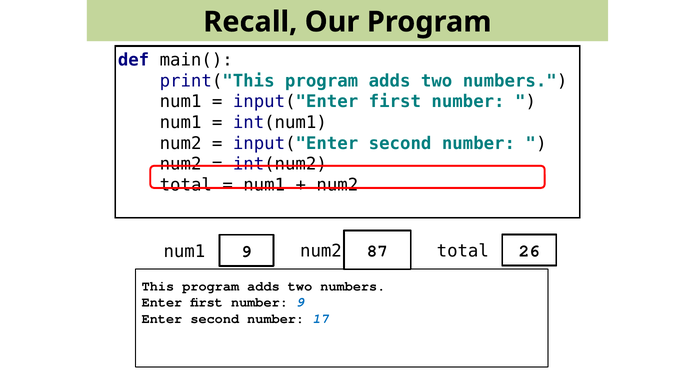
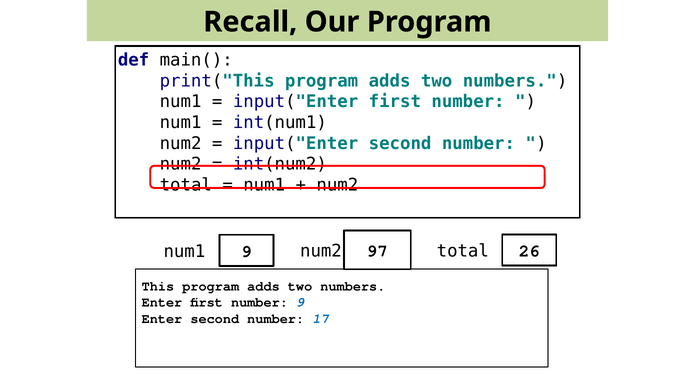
87: 87 -> 97 (377, 251)
